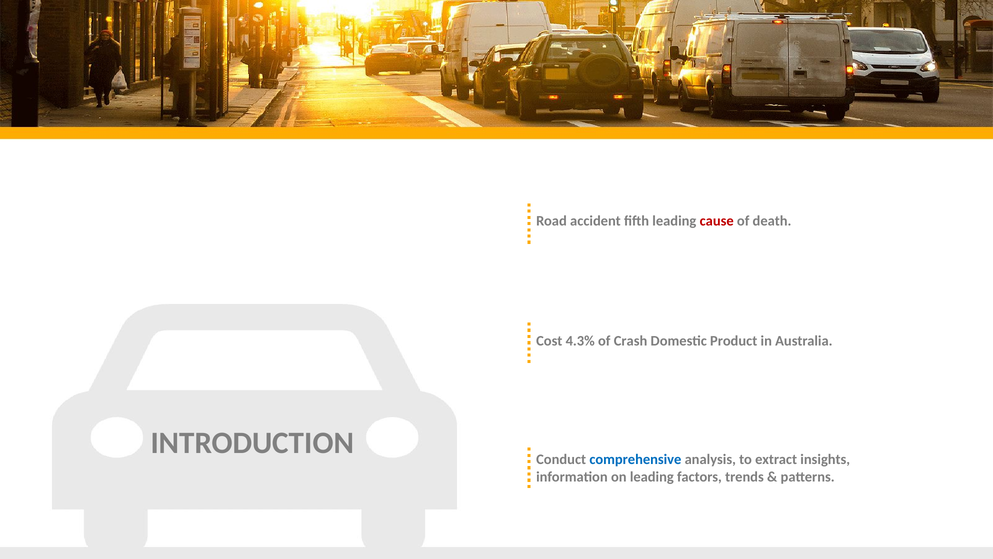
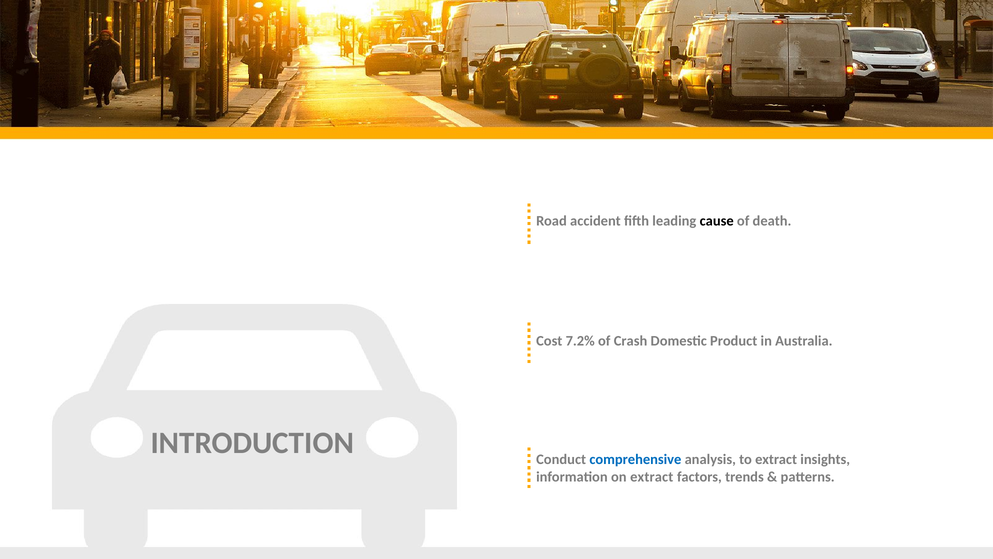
cause colour: red -> black (717, 221)
4.3%: 4.3% -> 7.2% (580, 341)
on leading: leading -> extract (652, 476)
